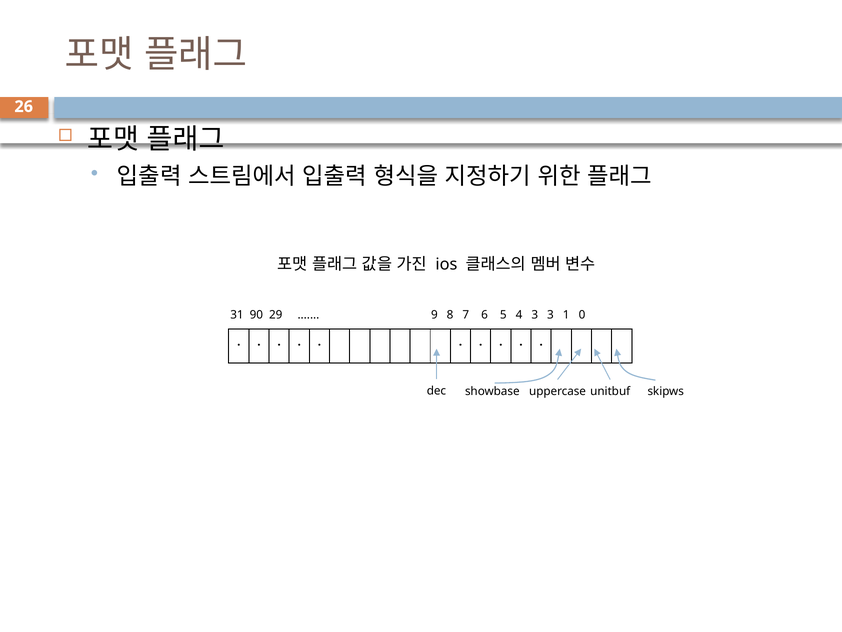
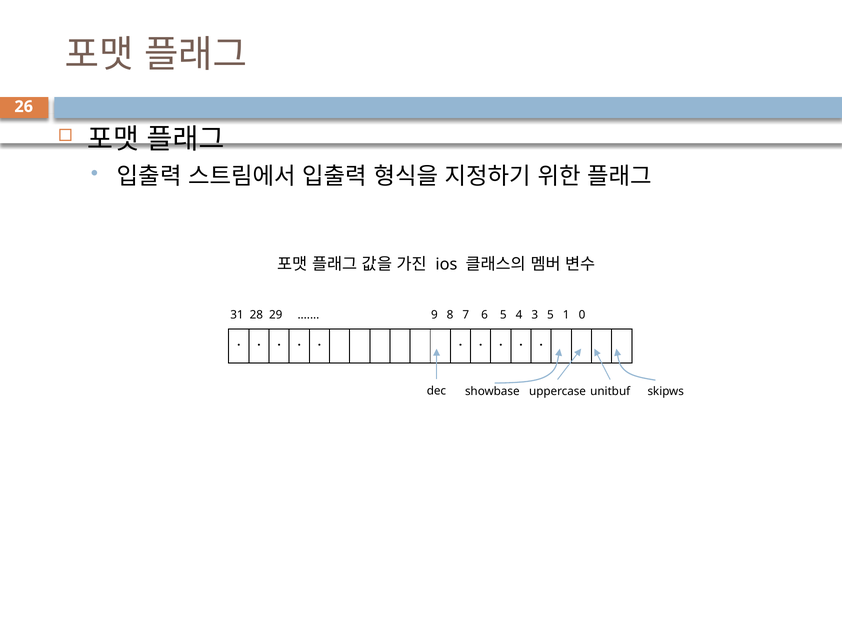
90: 90 -> 28 (256, 315)
3 3: 3 -> 5 (550, 315)
